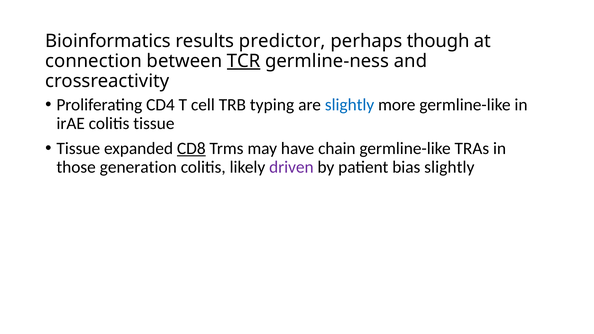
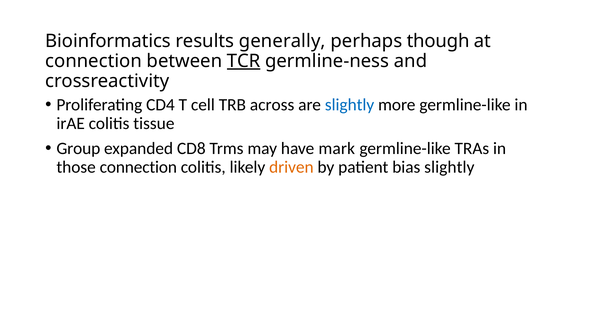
predictor: predictor -> generally (282, 41)
typing: typing -> across (272, 105)
Tissue: Tissue -> Group (78, 149)
CD8 underline: present -> none (191, 149)
chain: chain -> mark (337, 149)
those generation: generation -> connection (138, 167)
driven colour: purple -> orange (291, 167)
